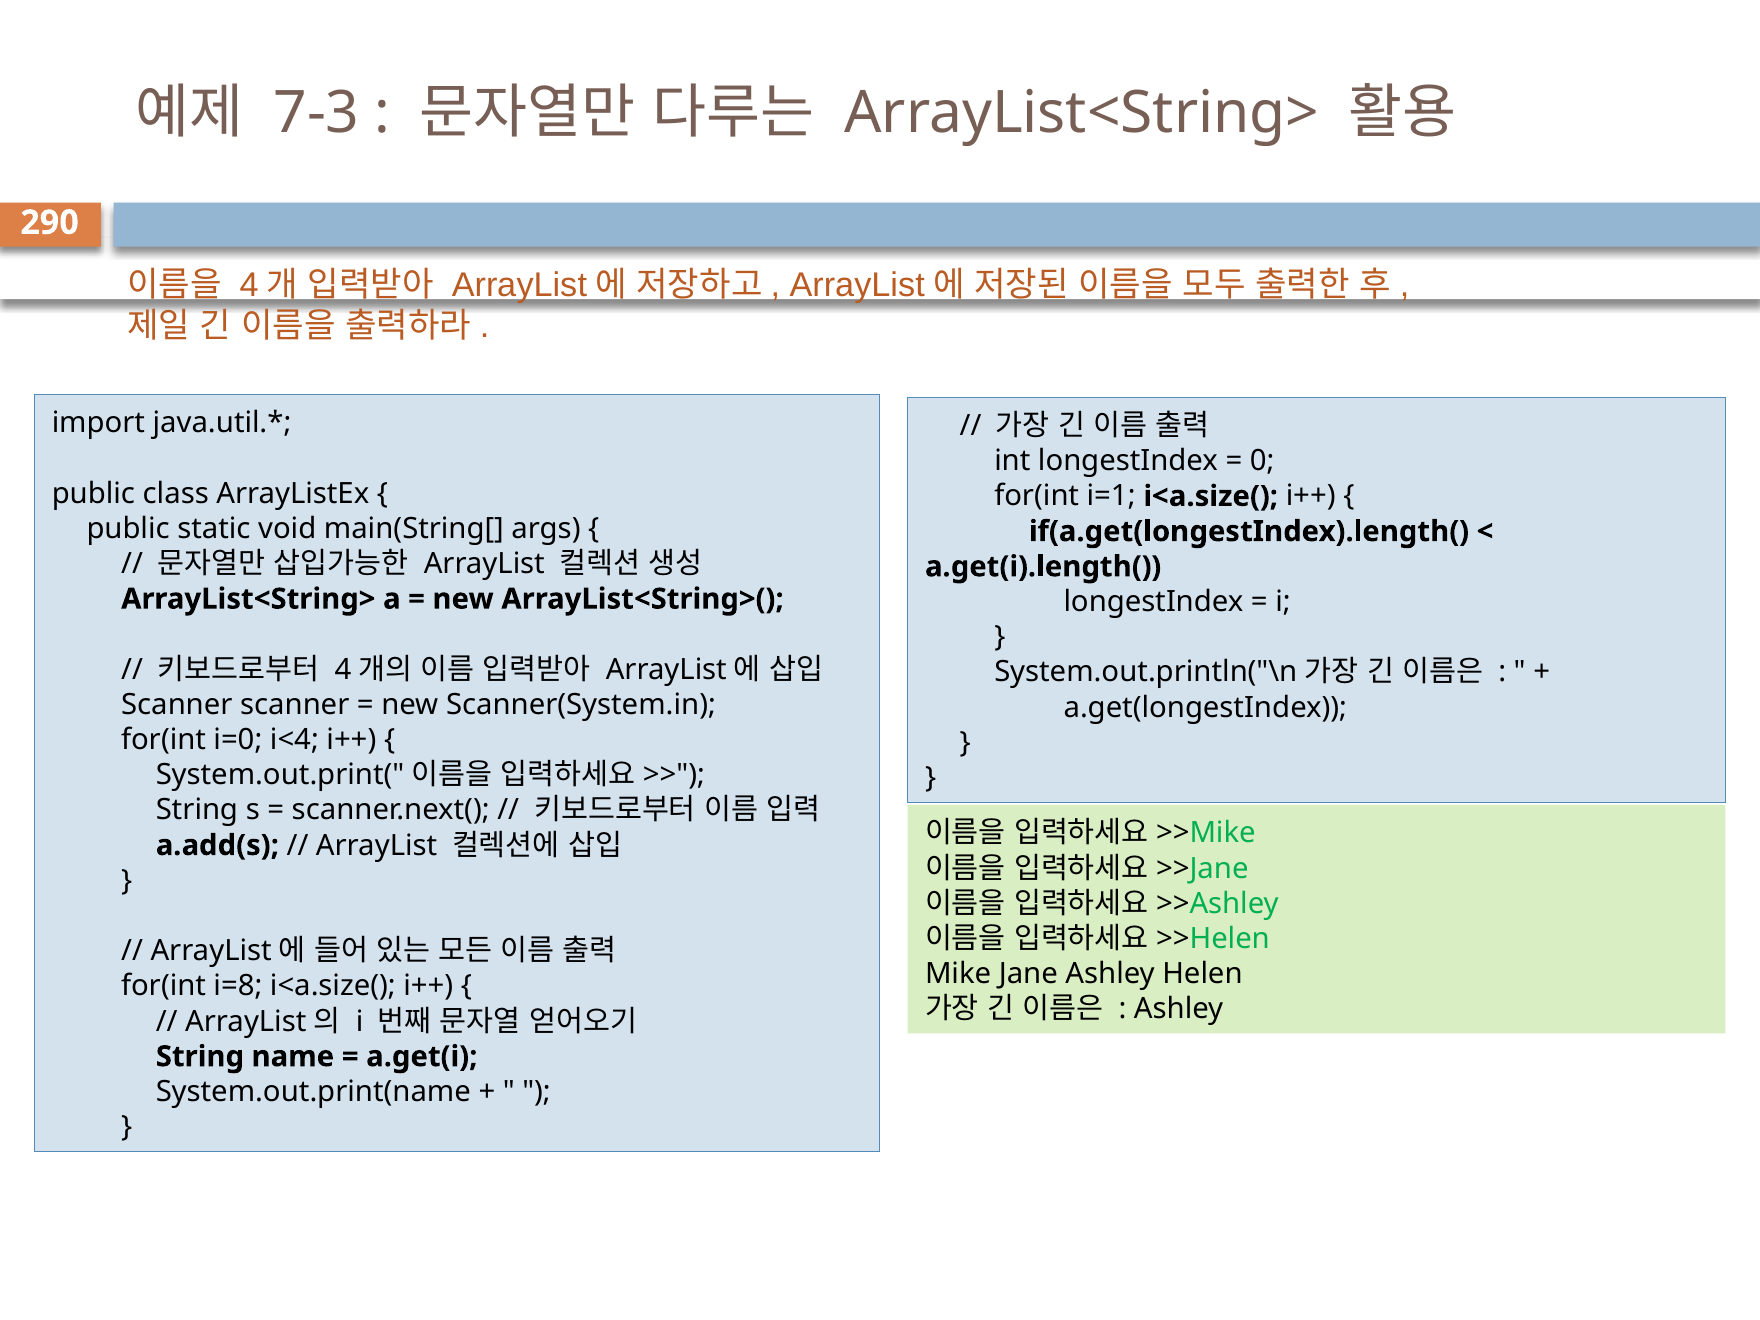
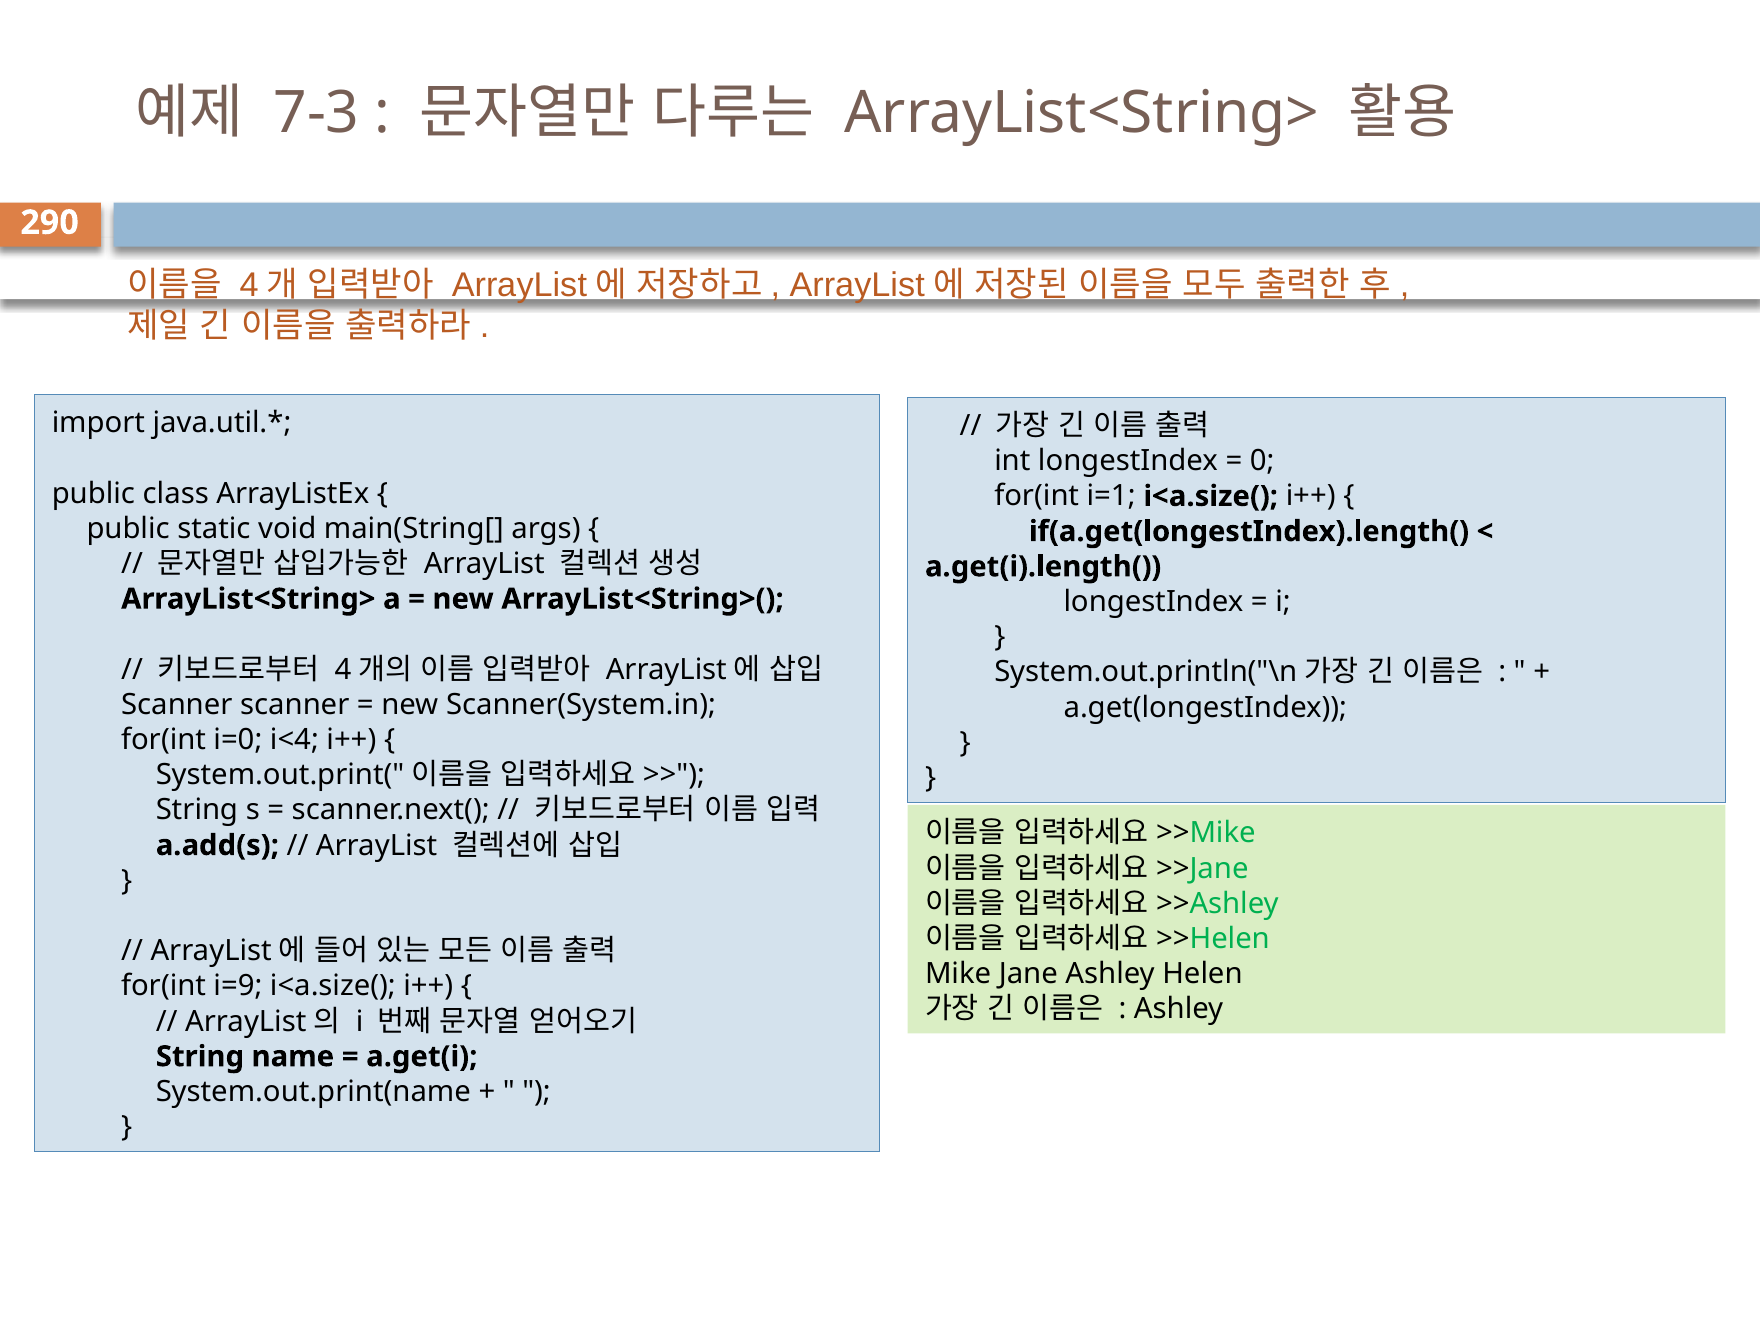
i=8: i=8 -> i=9 (238, 986)
